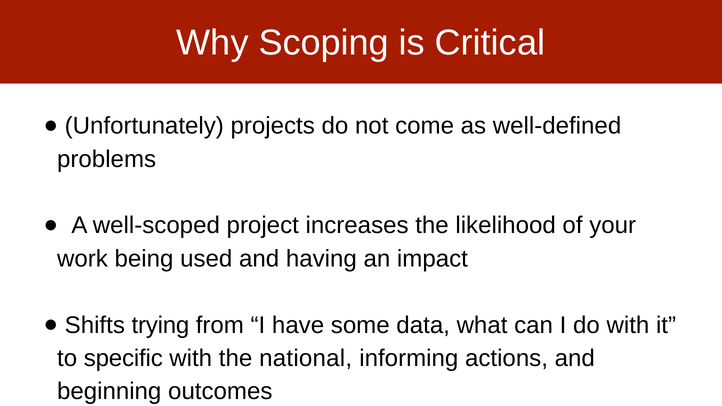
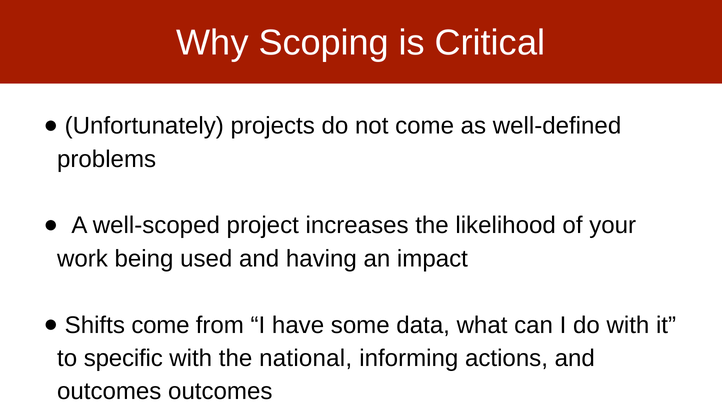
Shifts trying: trying -> come (160, 325)
beginning: beginning -> outcomes (109, 392)
